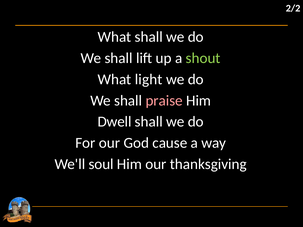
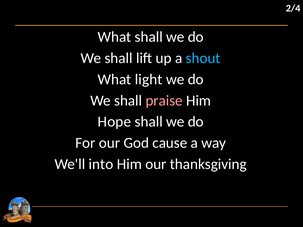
2/2: 2/2 -> 2/4 (293, 8)
shout colour: light green -> light blue (203, 58)
Dwell: Dwell -> Hope (114, 122)
soul: soul -> into (101, 164)
